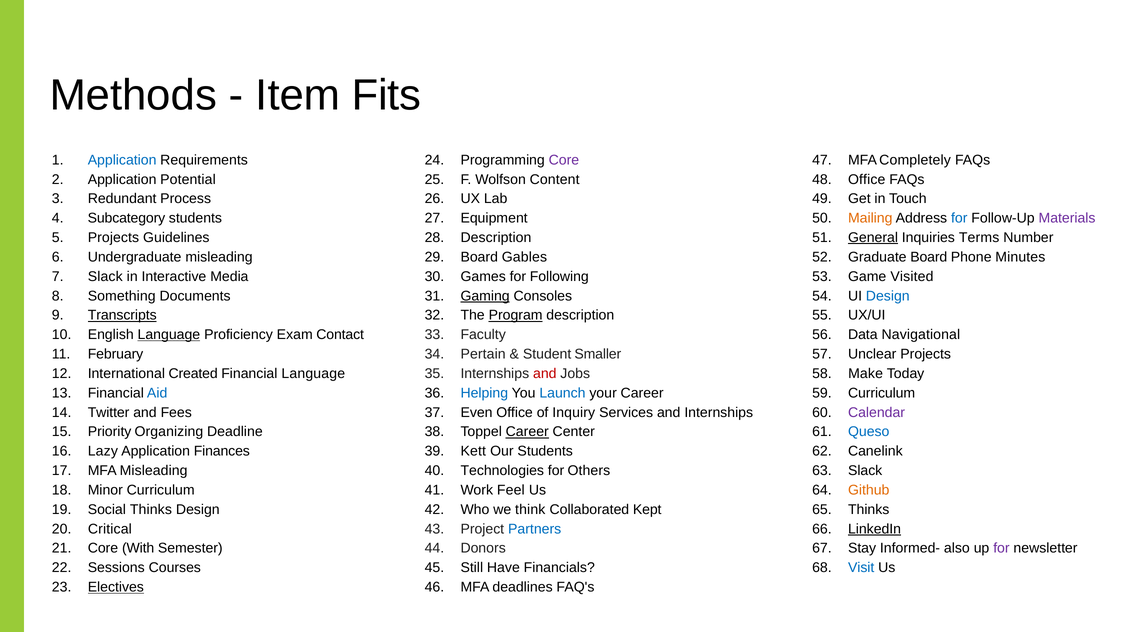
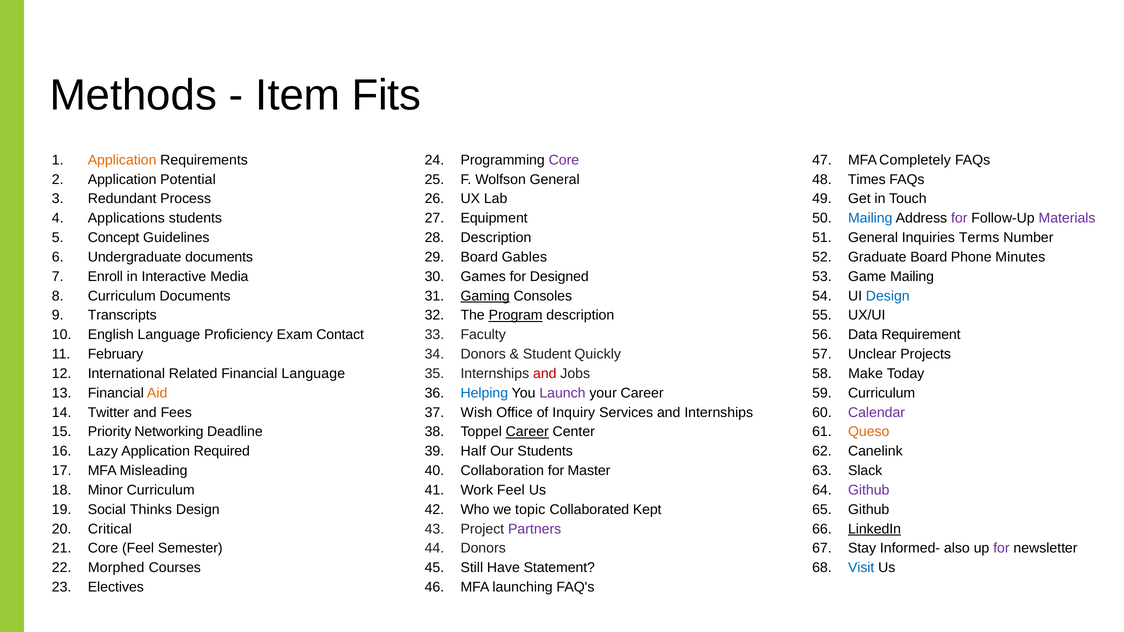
Application colour: blue -> orange (122, 160)
Wolfson Content: Content -> General (555, 179)
Office: Office -> Times (867, 179)
Subcategory: Subcategory -> Applications (126, 218)
Mailing colour: orange -> blue (870, 218)
for colour: blue -> purple (959, 218)
Projects: Projects -> Concept (114, 238)
General underline: present -> none (873, 238)
Undergraduate misleading: misleading -> documents (219, 257)
Slack: Slack -> Enroll (105, 277)
Following: Following -> Designed (559, 277)
Game Visited: Visited -> Mailing (912, 277)
Something: Something -> Curriculum (122, 296)
Transcripts underline: present -> none (122, 315)
Language underline: present -> none (169, 335)
Navigational: Navigational -> Requirement (921, 335)
Pertain: Pertain -> Donors (483, 354)
Smaller: Smaller -> Quickly (598, 354)
Created: Created -> Related (193, 374)
Aid colour: blue -> orange (157, 393)
Launch colour: blue -> purple (562, 393)
Even: Even -> Wish (476, 413)
Organizing: Organizing -> Networking (169, 432)
Queso colour: blue -> orange (869, 432)
Finances: Finances -> Required (222, 451)
Kett: Kett -> Half (473, 451)
Technologies: Technologies -> Collaboration (502, 471)
Others: Others -> Master (589, 471)
Github colour: orange -> purple (869, 490)
think: think -> topic (530, 510)
Thinks: Thinks -> Github (869, 510)
Partners colour: blue -> purple (535, 529)
Core With: With -> Feel (138, 549)
Sessions: Sessions -> Morphed (116, 568)
Financials: Financials -> Statement (559, 568)
Electives underline: present -> none (116, 587)
deadlines: deadlines -> launching (523, 587)
